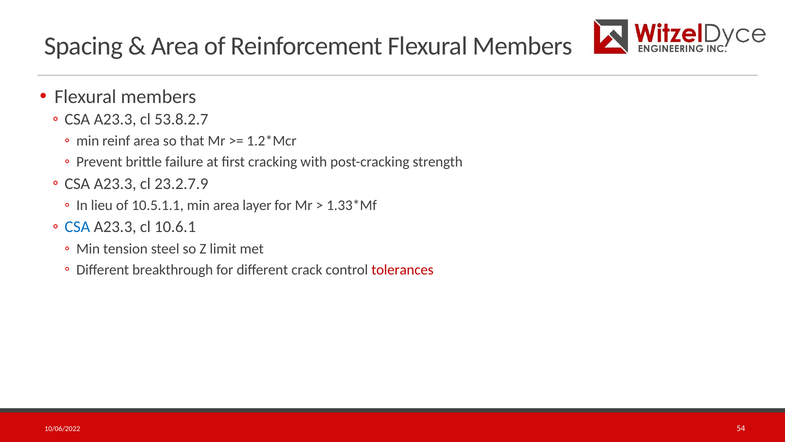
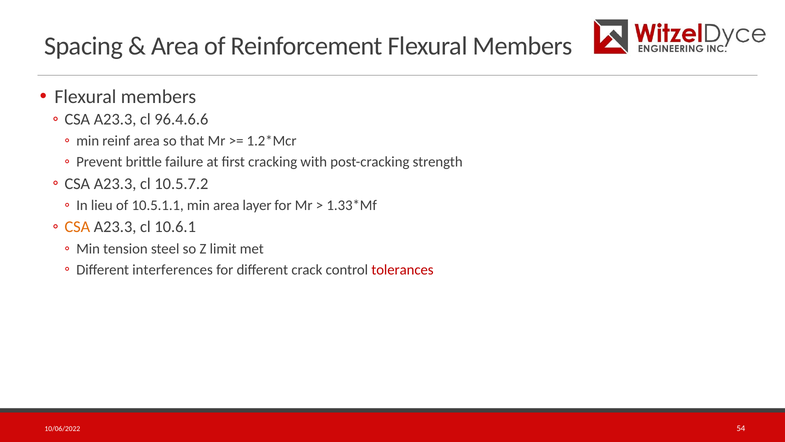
53.8.2.7: 53.8.2.7 -> 96.4.6.6 (181, 119)
23.2.7.9: 23.2.7.9 -> 10.5.7.2 (181, 183)
CSA colour: blue -> orange (77, 227)
breakthrough: breakthrough -> interferences (173, 269)
